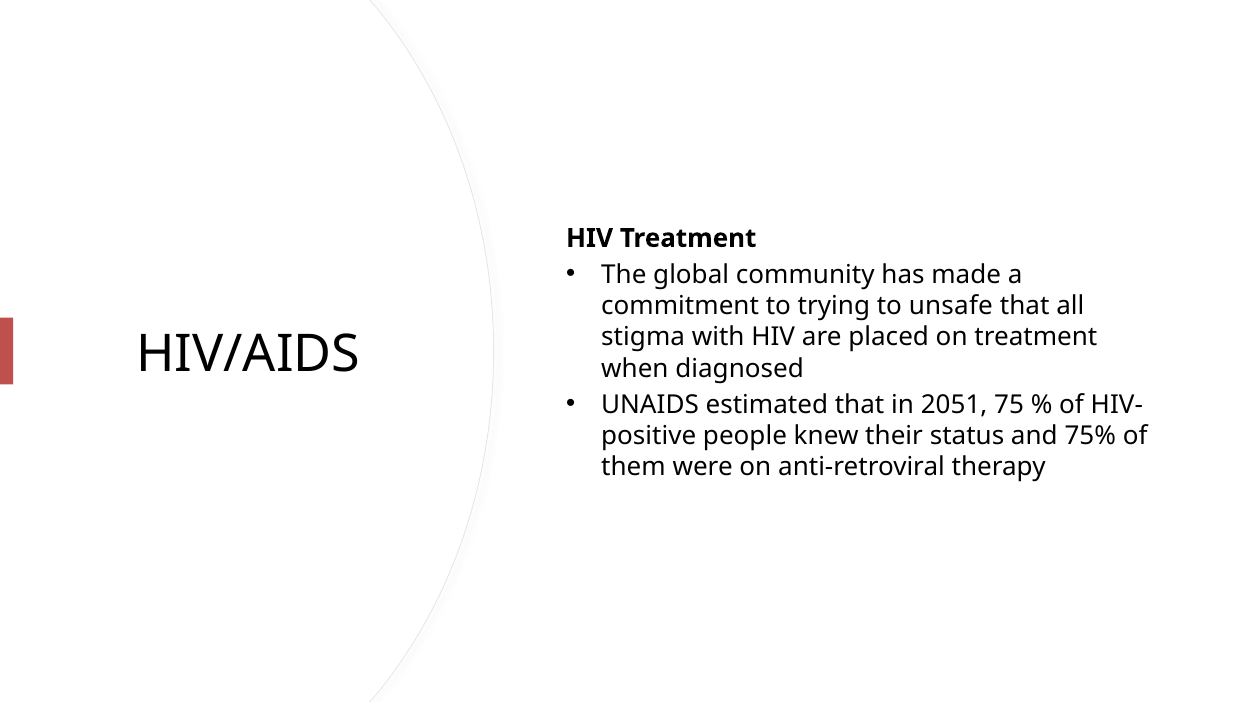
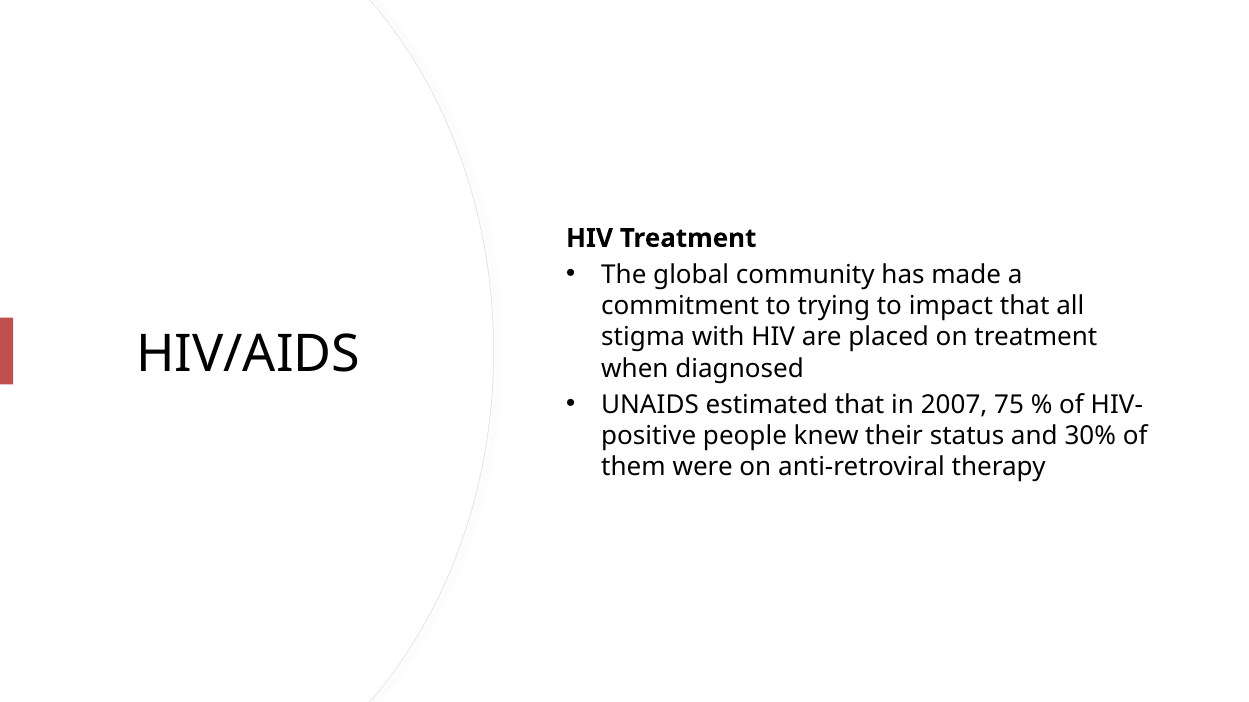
unsafe: unsafe -> impact (951, 306)
2051: 2051 -> 2007 (954, 405)
75%: 75% -> 30% (1090, 436)
